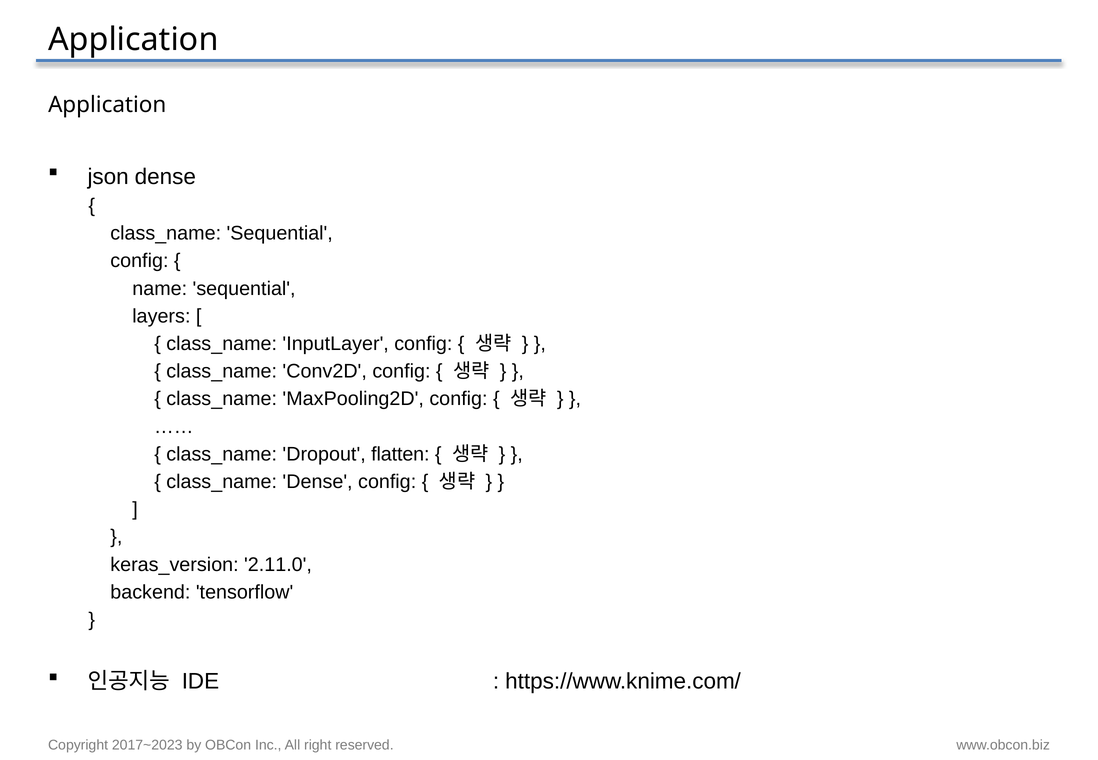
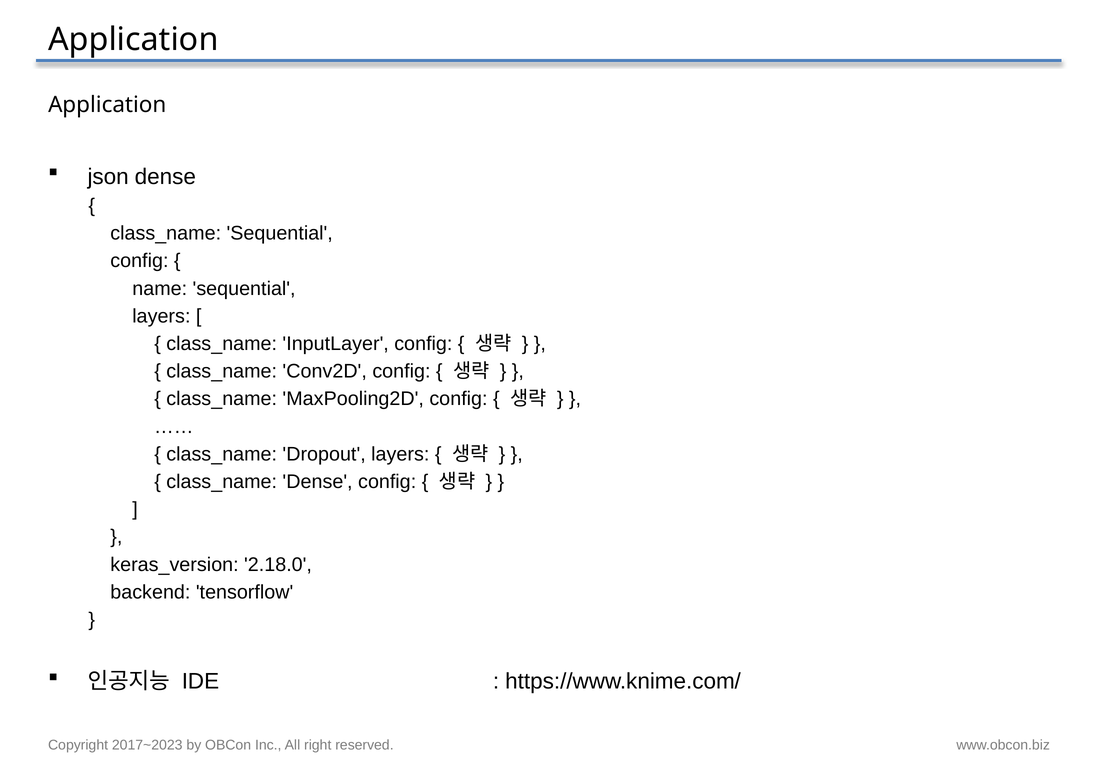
Dropout flatten: flatten -> layers (400, 454)
2.11.0: 2.11.0 -> 2.18.0 (278, 565)
